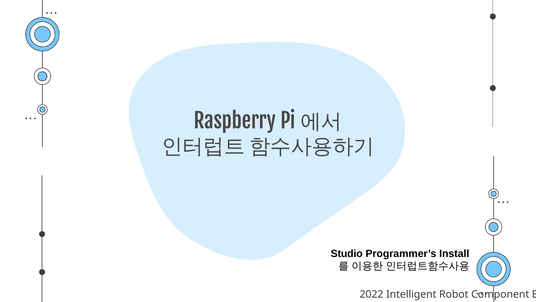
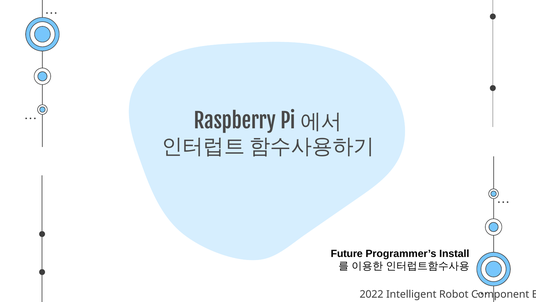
Studio: Studio -> Future (347, 253)
